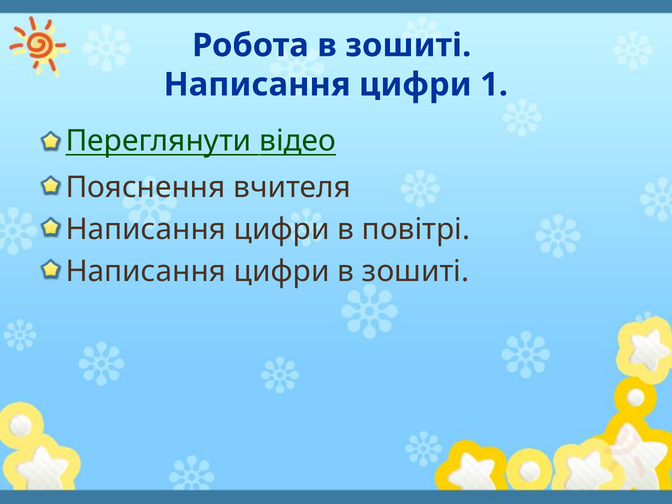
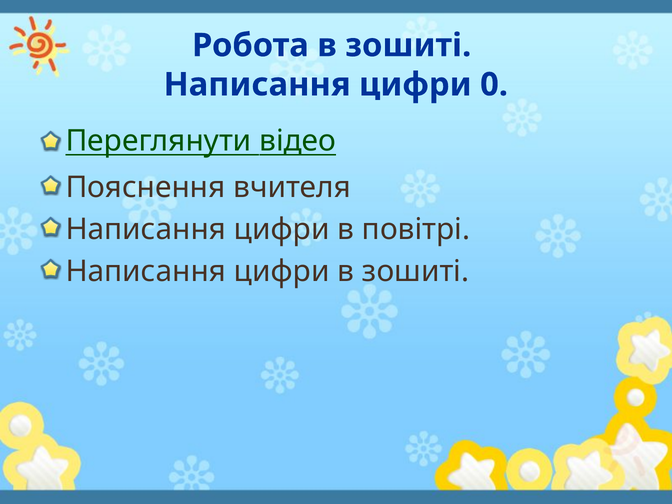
1: 1 -> 0 (494, 85)
